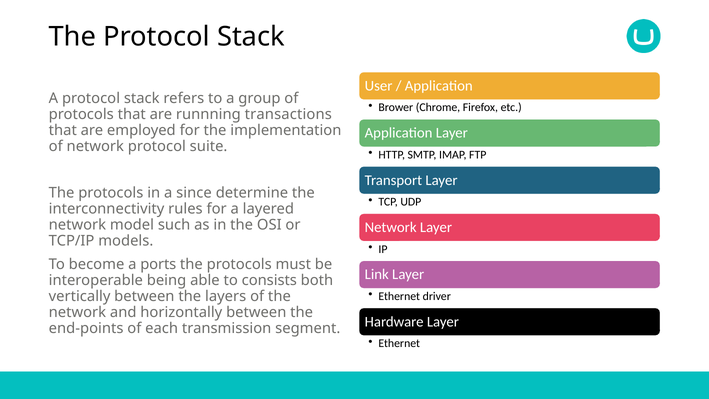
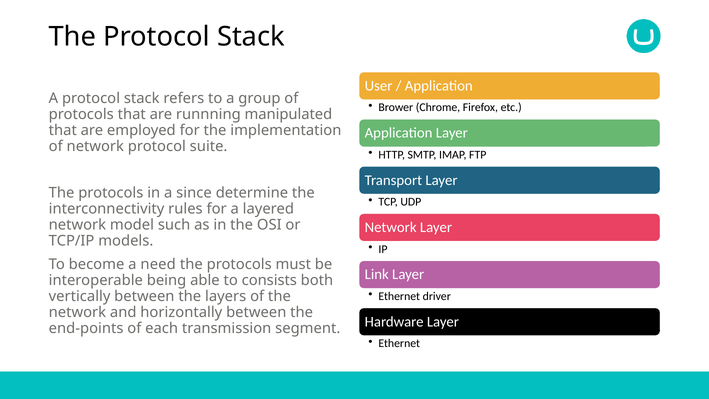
transactions: transactions -> manipulated (288, 114)
ports: ports -> need (158, 264)
